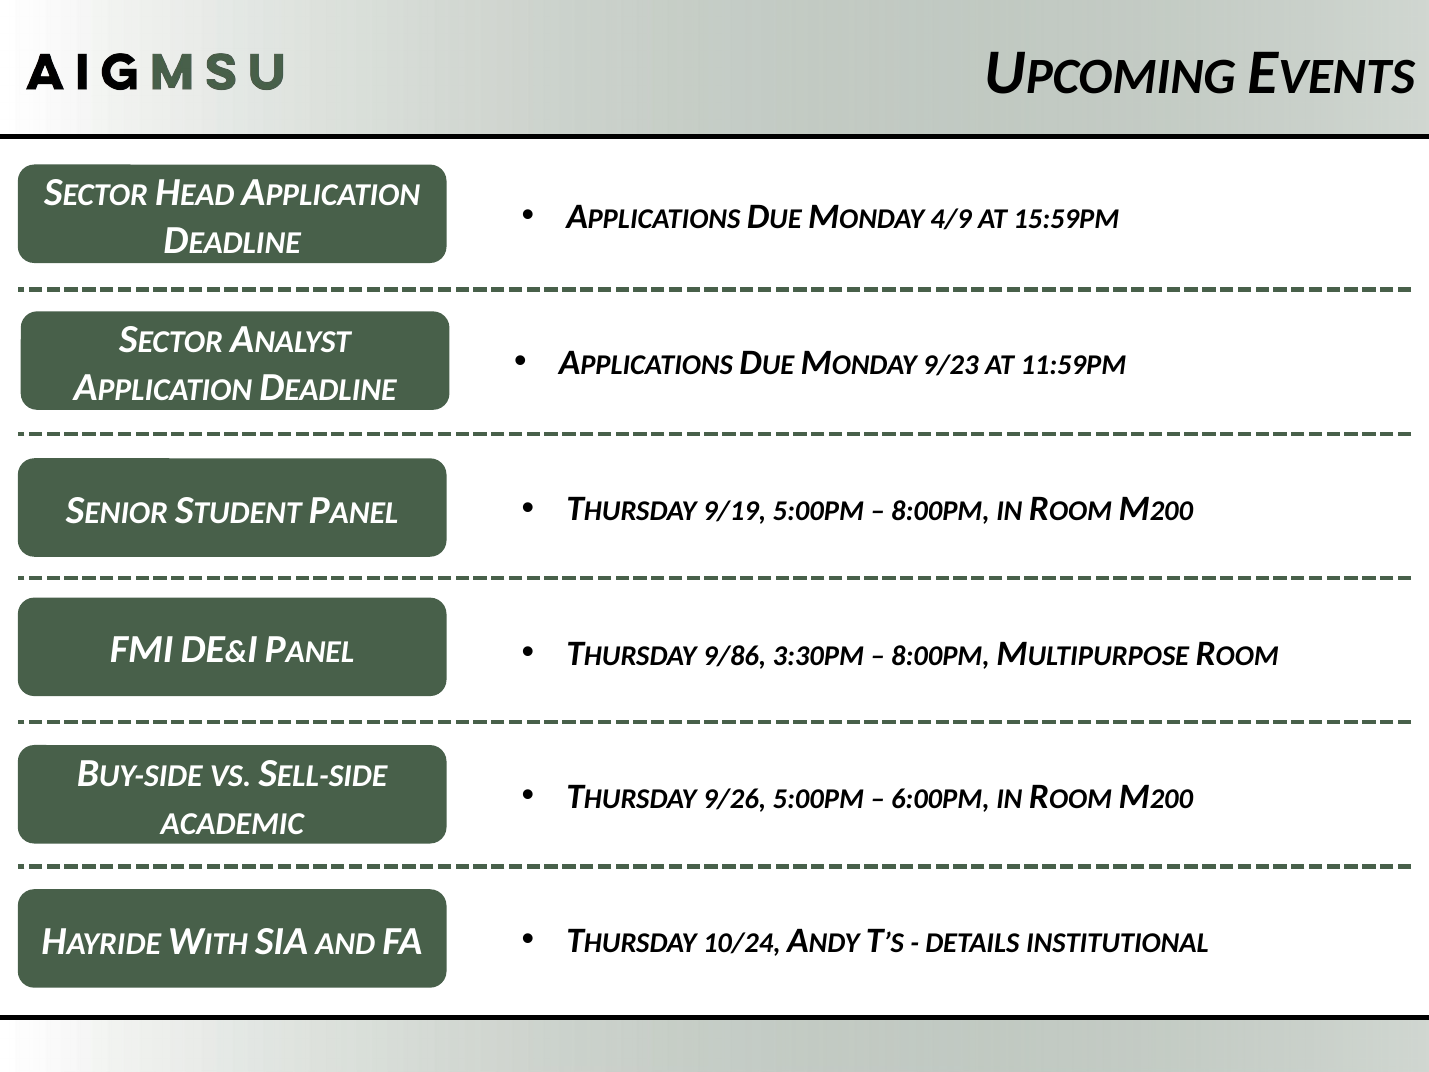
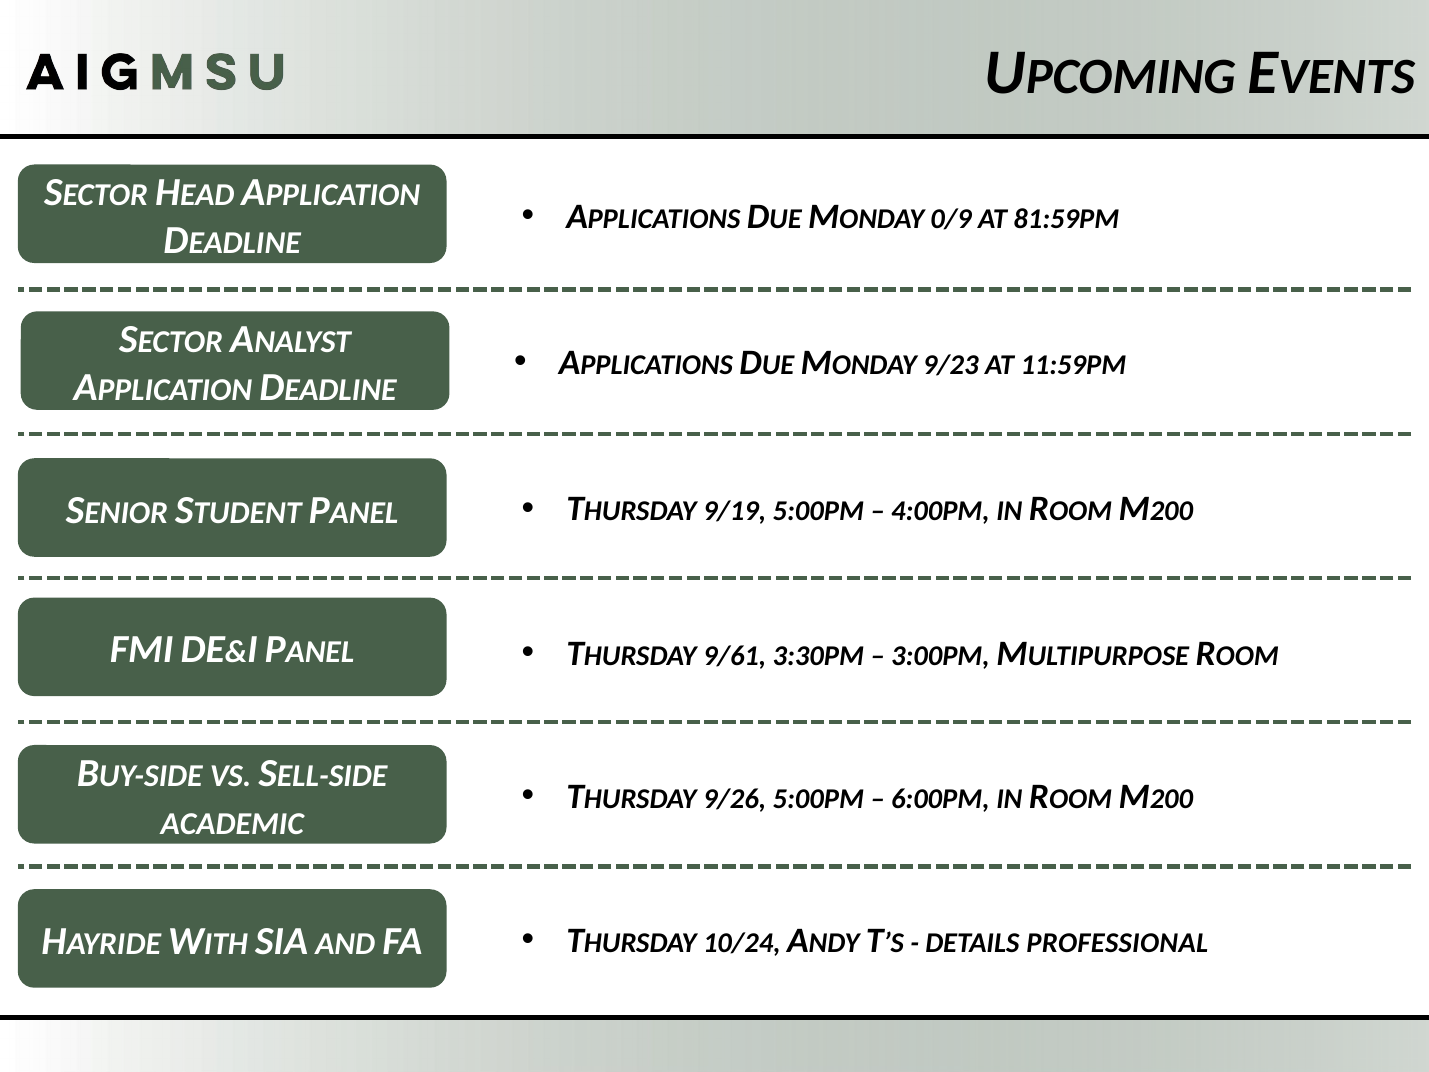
4/9: 4/9 -> 0/9 (951, 219)
15:59PM: 15:59PM -> 81:59PM (1066, 219)
8:00PM: 8:00PM -> 4:00PM (940, 511)
9/86: 9/86 -> 9/61 (735, 655)
8:00PM: 8:00PM -> 3:00PM (940, 655)
INSTITUTIONAL: INSTITUTIONAL -> PROFESSIONAL (1117, 943)
